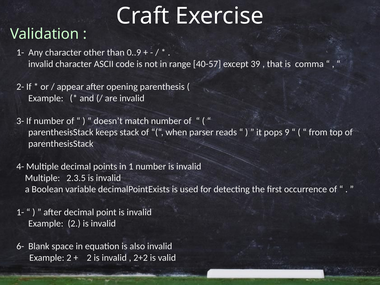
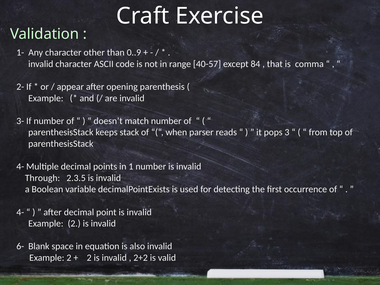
39: 39 -> 84 (255, 64)
9: 9 -> 3 (287, 132)
Multiple: Multiple -> Through (43, 178)
1-: 1- -> 4- (20, 212)
